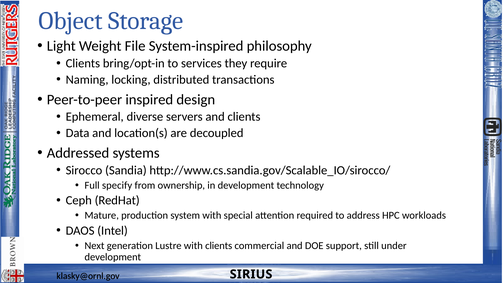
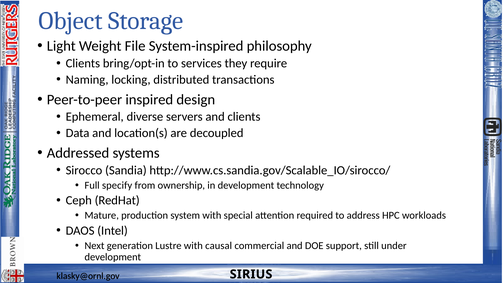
with clients: clients -> causal (219, 246)
